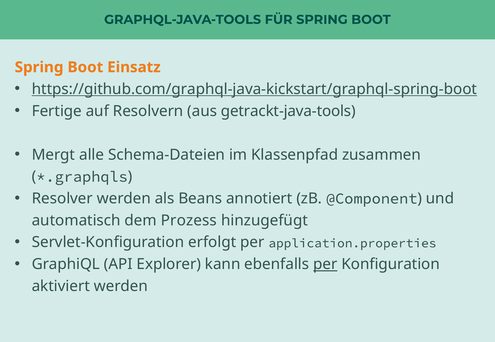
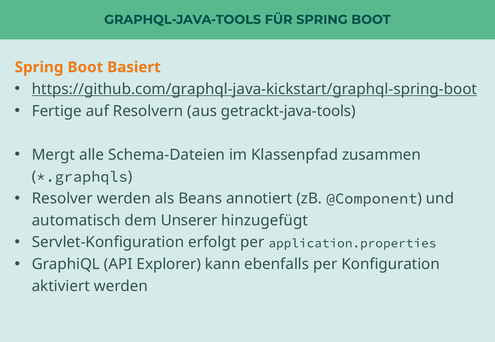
Einsatz: Einsatz -> Basiert (134, 67)
Prozess: Prozess -> Unserer (189, 221)
per underline: present -> none (325, 265)
